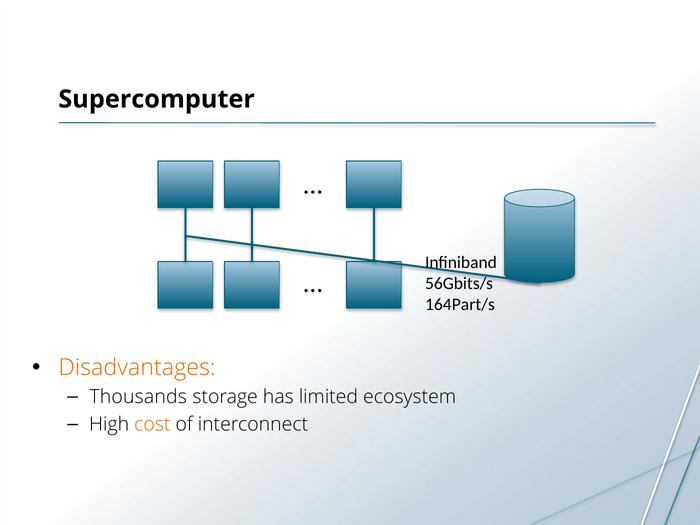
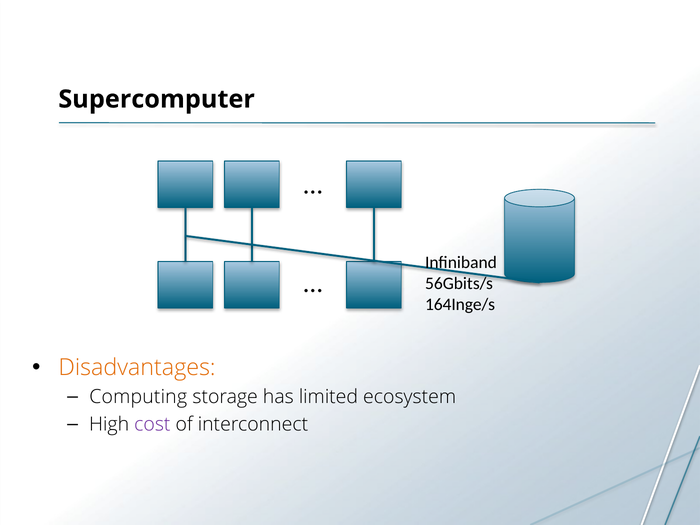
164Part/s: 164Part/s -> 164Inge/s (460, 305)
Thousands: Thousands -> Computing (138, 397)
cost colour: orange -> purple (152, 424)
